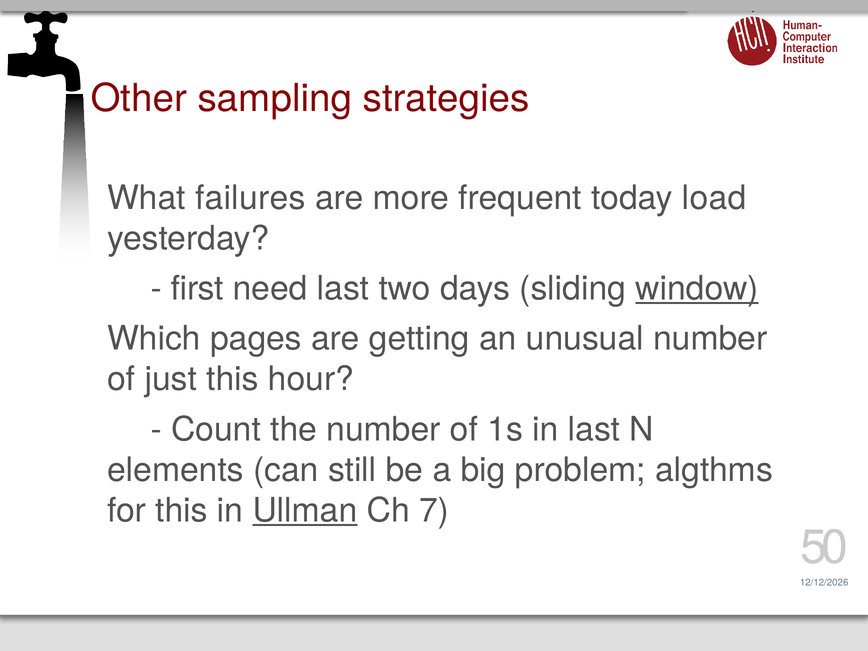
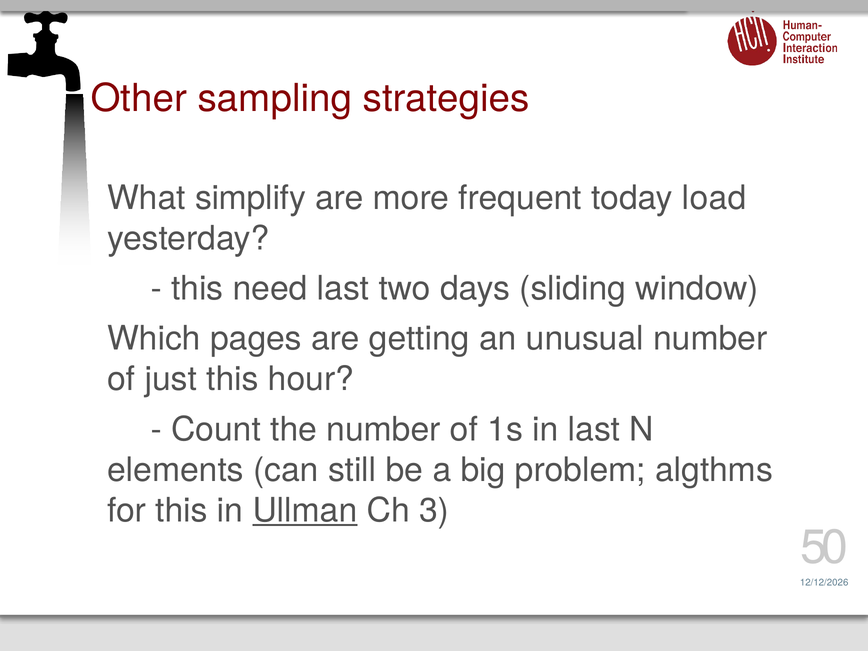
failures: failures -> simplify (251, 198)
first: first -> this (197, 289)
window underline: present -> none (697, 289)
7: 7 -> 3 (434, 511)
